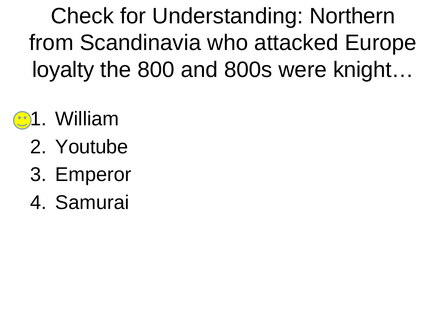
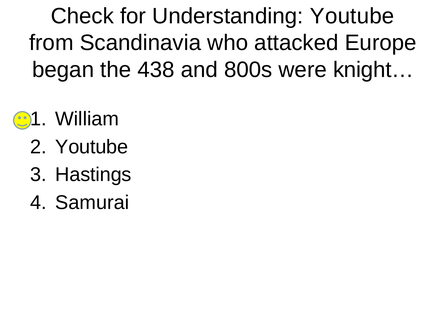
Understanding Northern: Northern -> Youtube (352, 16)
loyalty: loyalty -> began (63, 70)
800: 800 -> 438 (156, 70)
Emperor: Emperor -> Hastings (93, 174)
